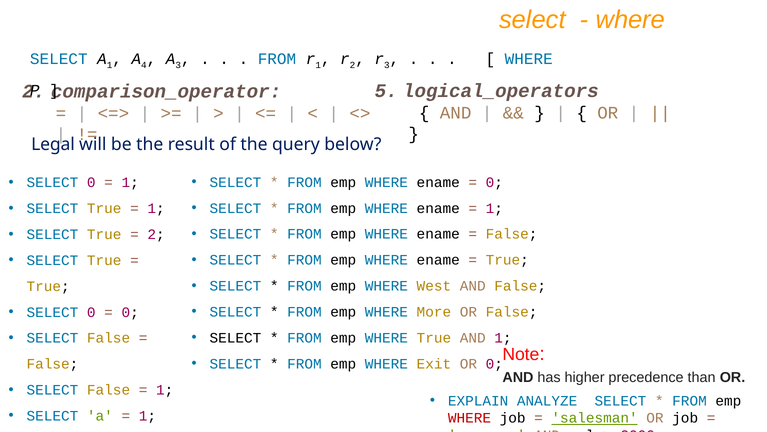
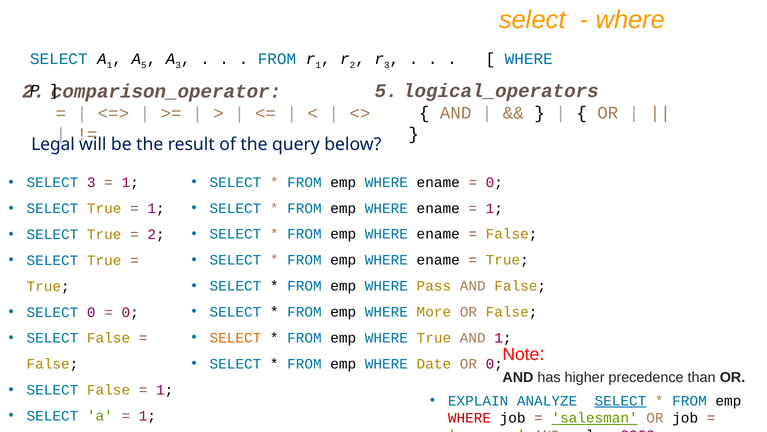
A 4: 4 -> 5 (144, 65)
0: 0 -> 3 (91, 182)
West: West -> Pass (434, 286)
SELECT colour: black -> orange (235, 337)
Exit: Exit -> Date (434, 363)
SELECT underline: none -> present (620, 400)
